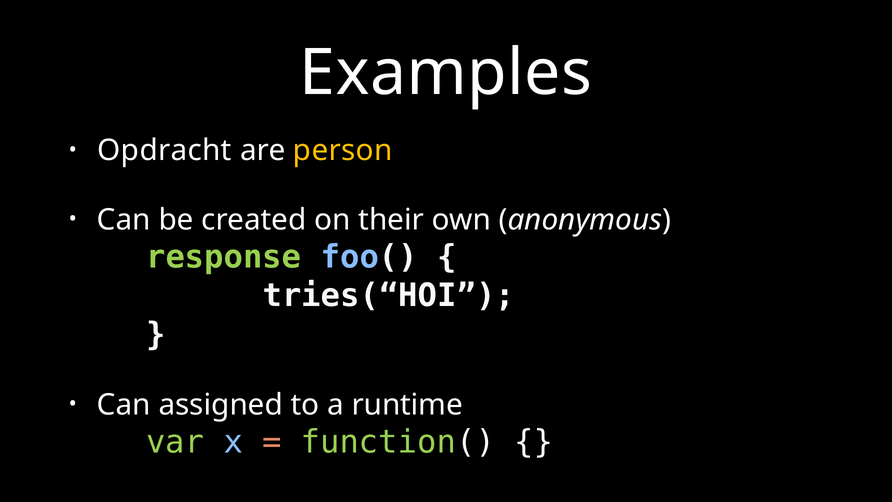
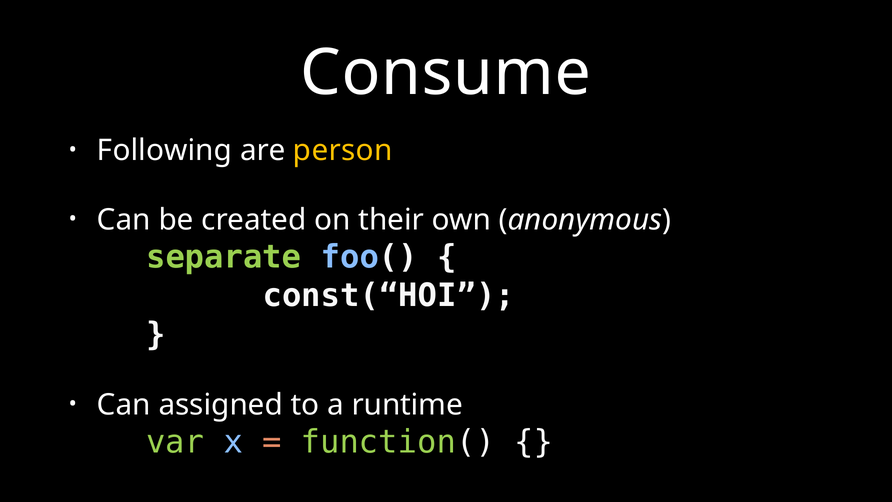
Examples: Examples -> Consume (446, 73)
Opdracht: Opdracht -> Following (165, 151)
response: response -> separate (224, 257)
tries(“HOI: tries(“HOI -> const(“HOI (389, 296)
